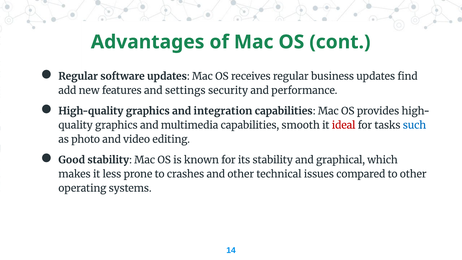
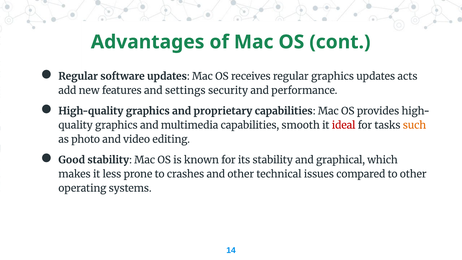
regular business: business -> graphics (333, 76)
find: find -> acts (407, 76)
integration: integration -> proprietary (223, 111)
such colour: blue -> orange (414, 125)
